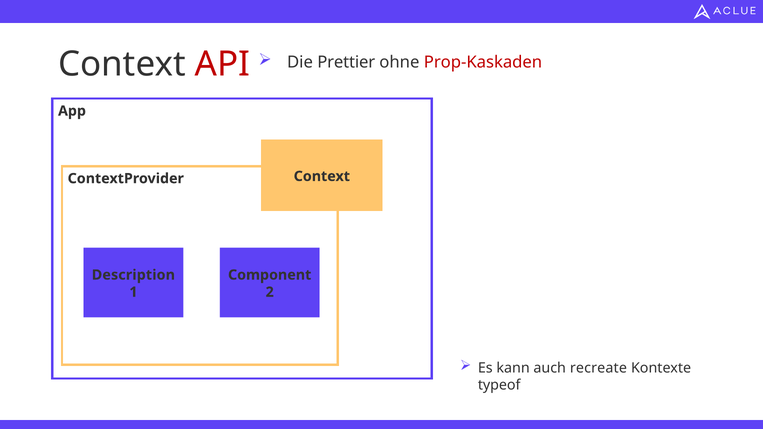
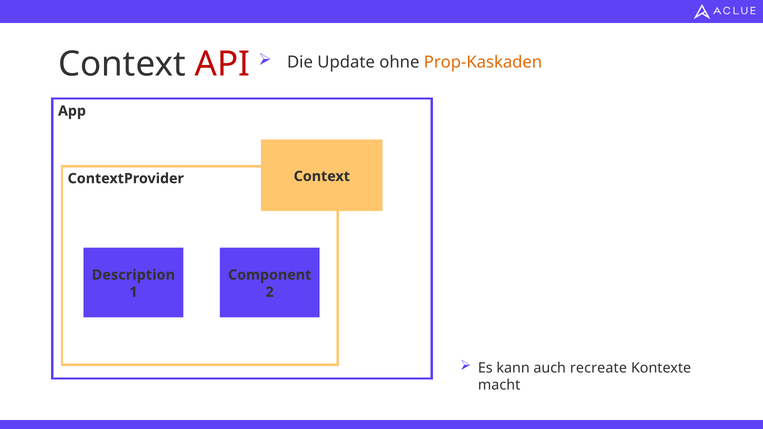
Prettier: Prettier -> Update (346, 62)
Prop-Kaskaden colour: red -> orange (483, 62)
typeof: typeof -> macht (499, 385)
